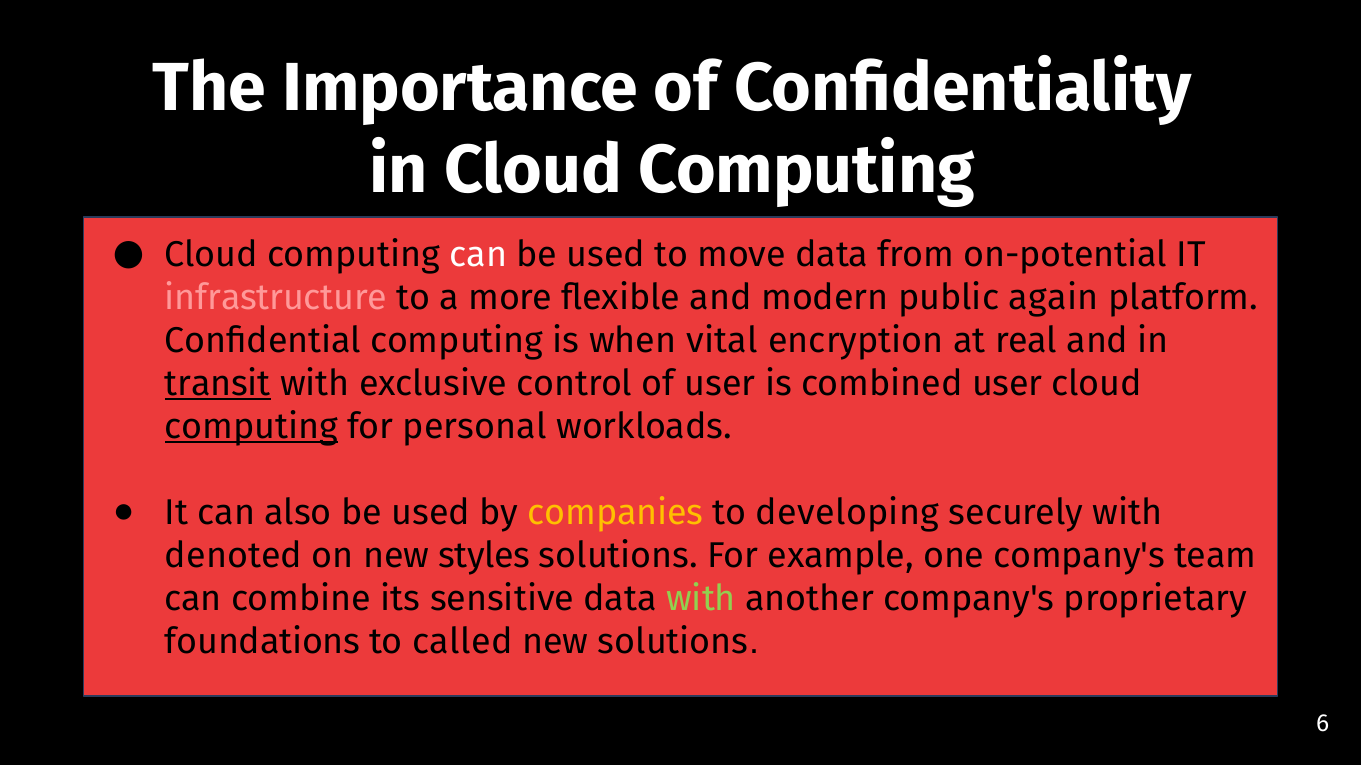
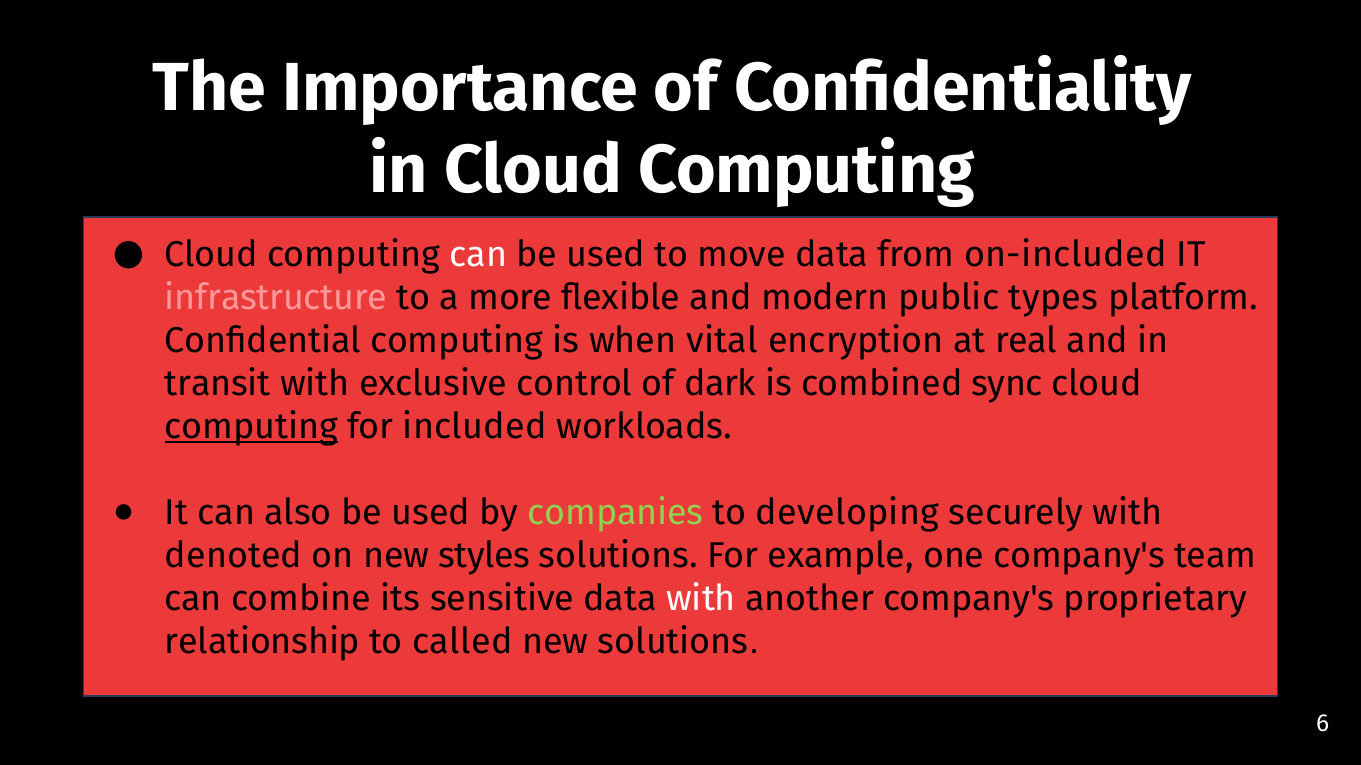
on-potential: on-potential -> on-included (1065, 255)
again: again -> types (1054, 298)
transit underline: present -> none (218, 384)
of user: user -> dark (720, 384)
combined user: user -> sync (1007, 384)
personal: personal -> included (475, 427)
companies colour: yellow -> light green (616, 513)
with colour: light green -> white (701, 600)
foundations: foundations -> relationship (263, 643)
